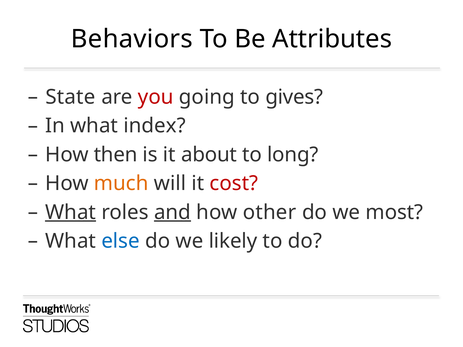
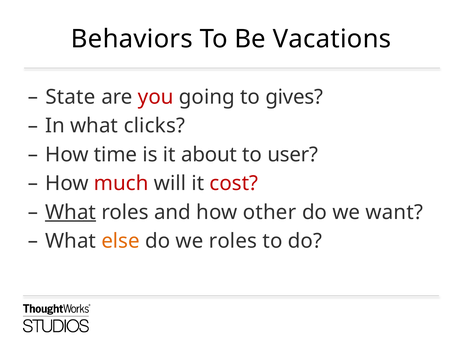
Attributes: Attributes -> Vacations (332, 39)
index: index -> clicks (154, 126)
then: then -> time (116, 155)
long: long -> user (293, 155)
much colour: orange -> red (121, 184)
and underline: present -> none (172, 212)
most: most -> want (394, 212)
else colour: blue -> orange (121, 241)
we likely: likely -> roles (233, 241)
